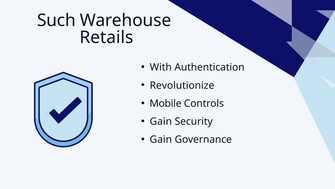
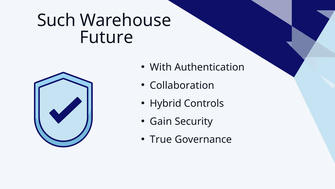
Retails: Retails -> Future (107, 37)
Revolutionize: Revolutionize -> Collaboration (182, 85)
Mobile: Mobile -> Hybrid (166, 103)
Gain: Gain -> True (161, 139)
